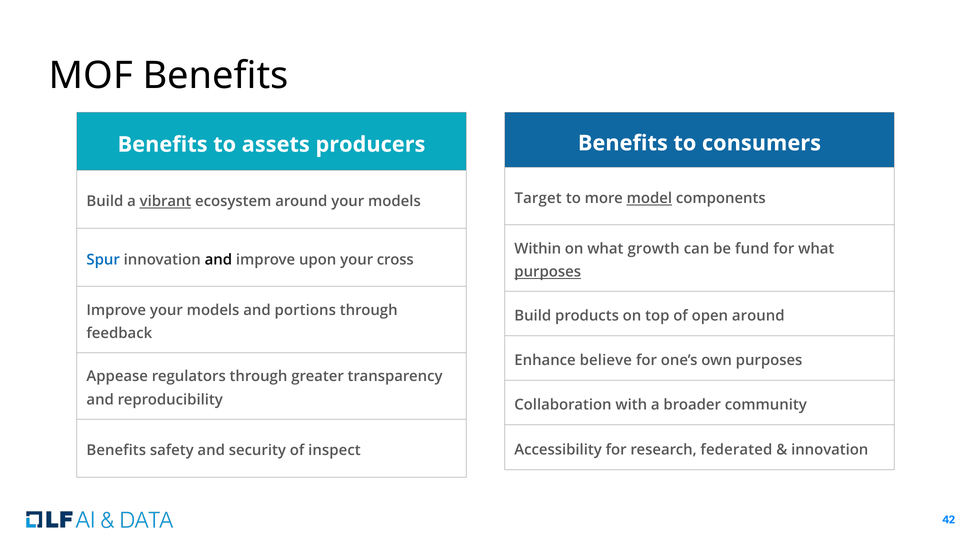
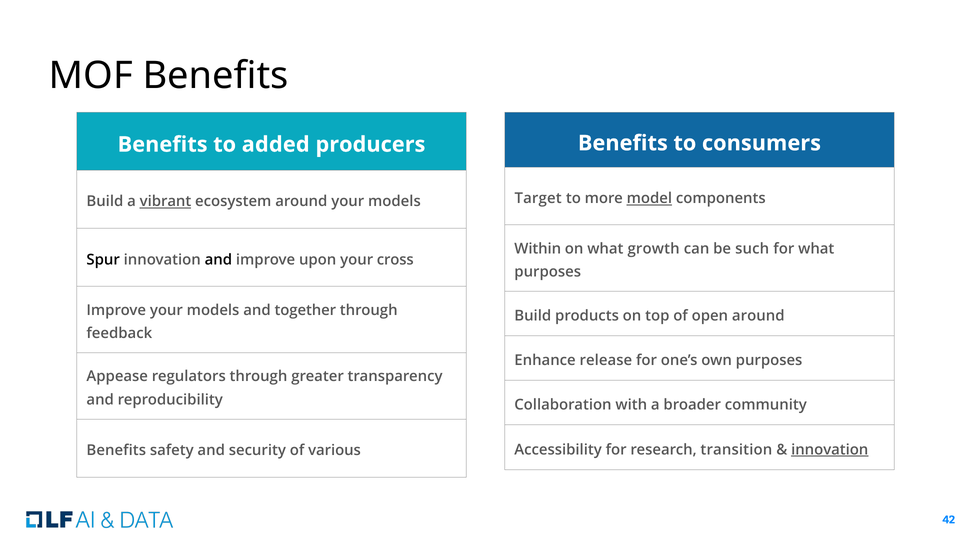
assets: assets -> added (276, 145)
fund: fund -> such (752, 249)
Spur colour: blue -> black (103, 260)
purposes underline: present -> none (548, 272)
portions: portions -> together (305, 310)
believe: believe -> release (606, 360)
federated: federated -> transition (736, 450)
innovation underline: none -> present (830, 450)
inspect: inspect -> various (335, 451)
